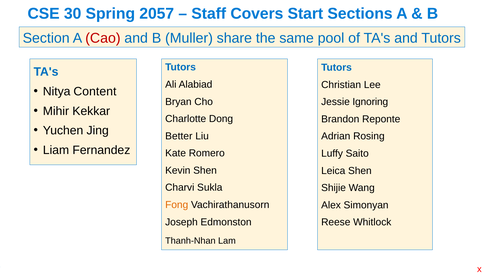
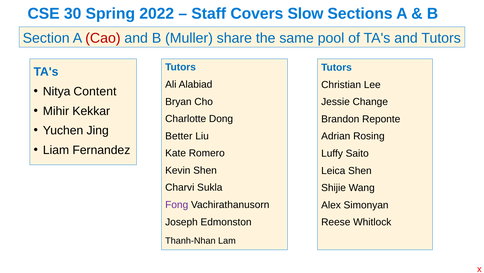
2057: 2057 -> 2022 (157, 14)
Start: Start -> Slow (305, 14)
Ignoring: Ignoring -> Change (370, 102)
Fong colour: orange -> purple (177, 204)
